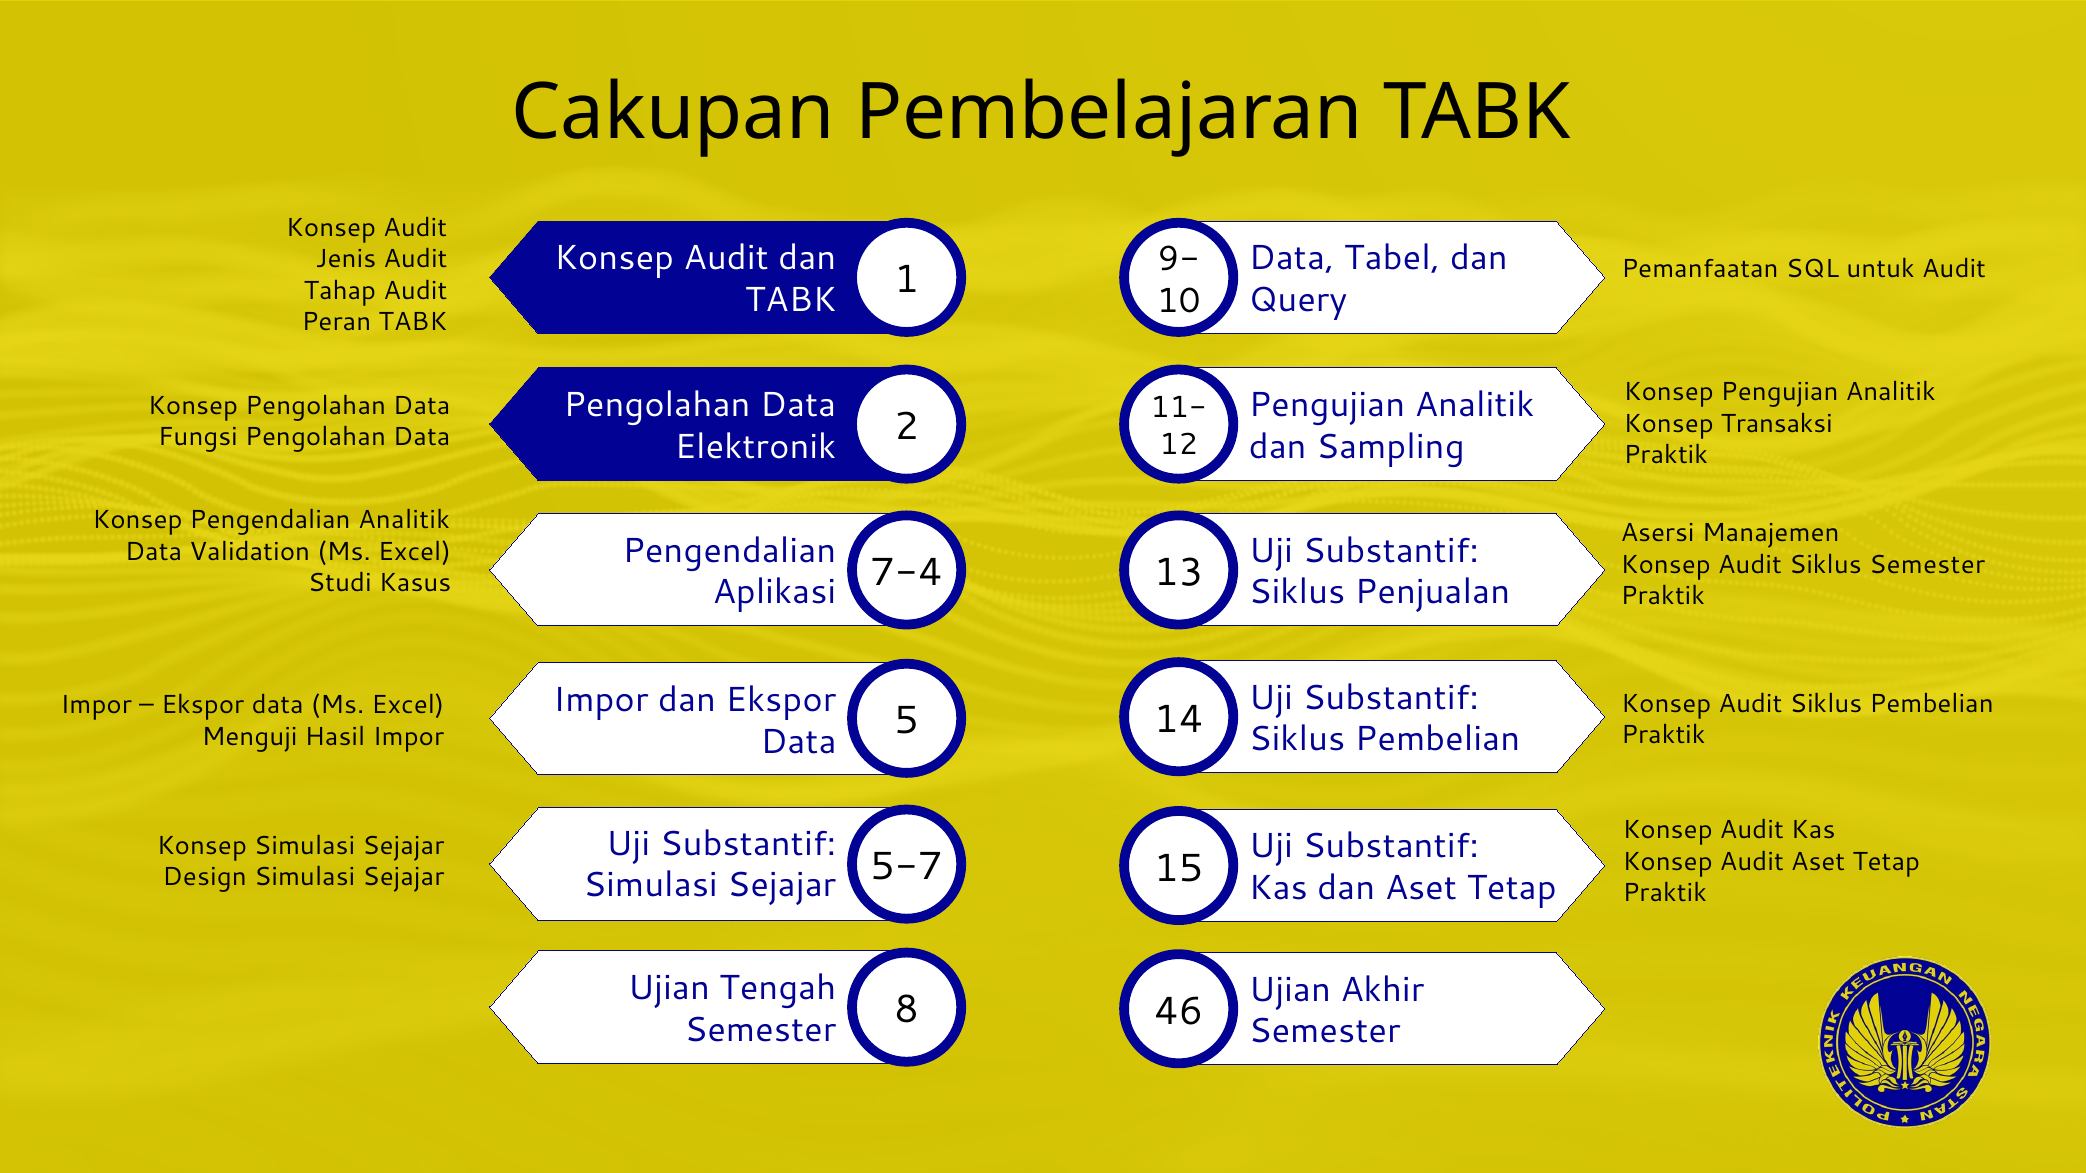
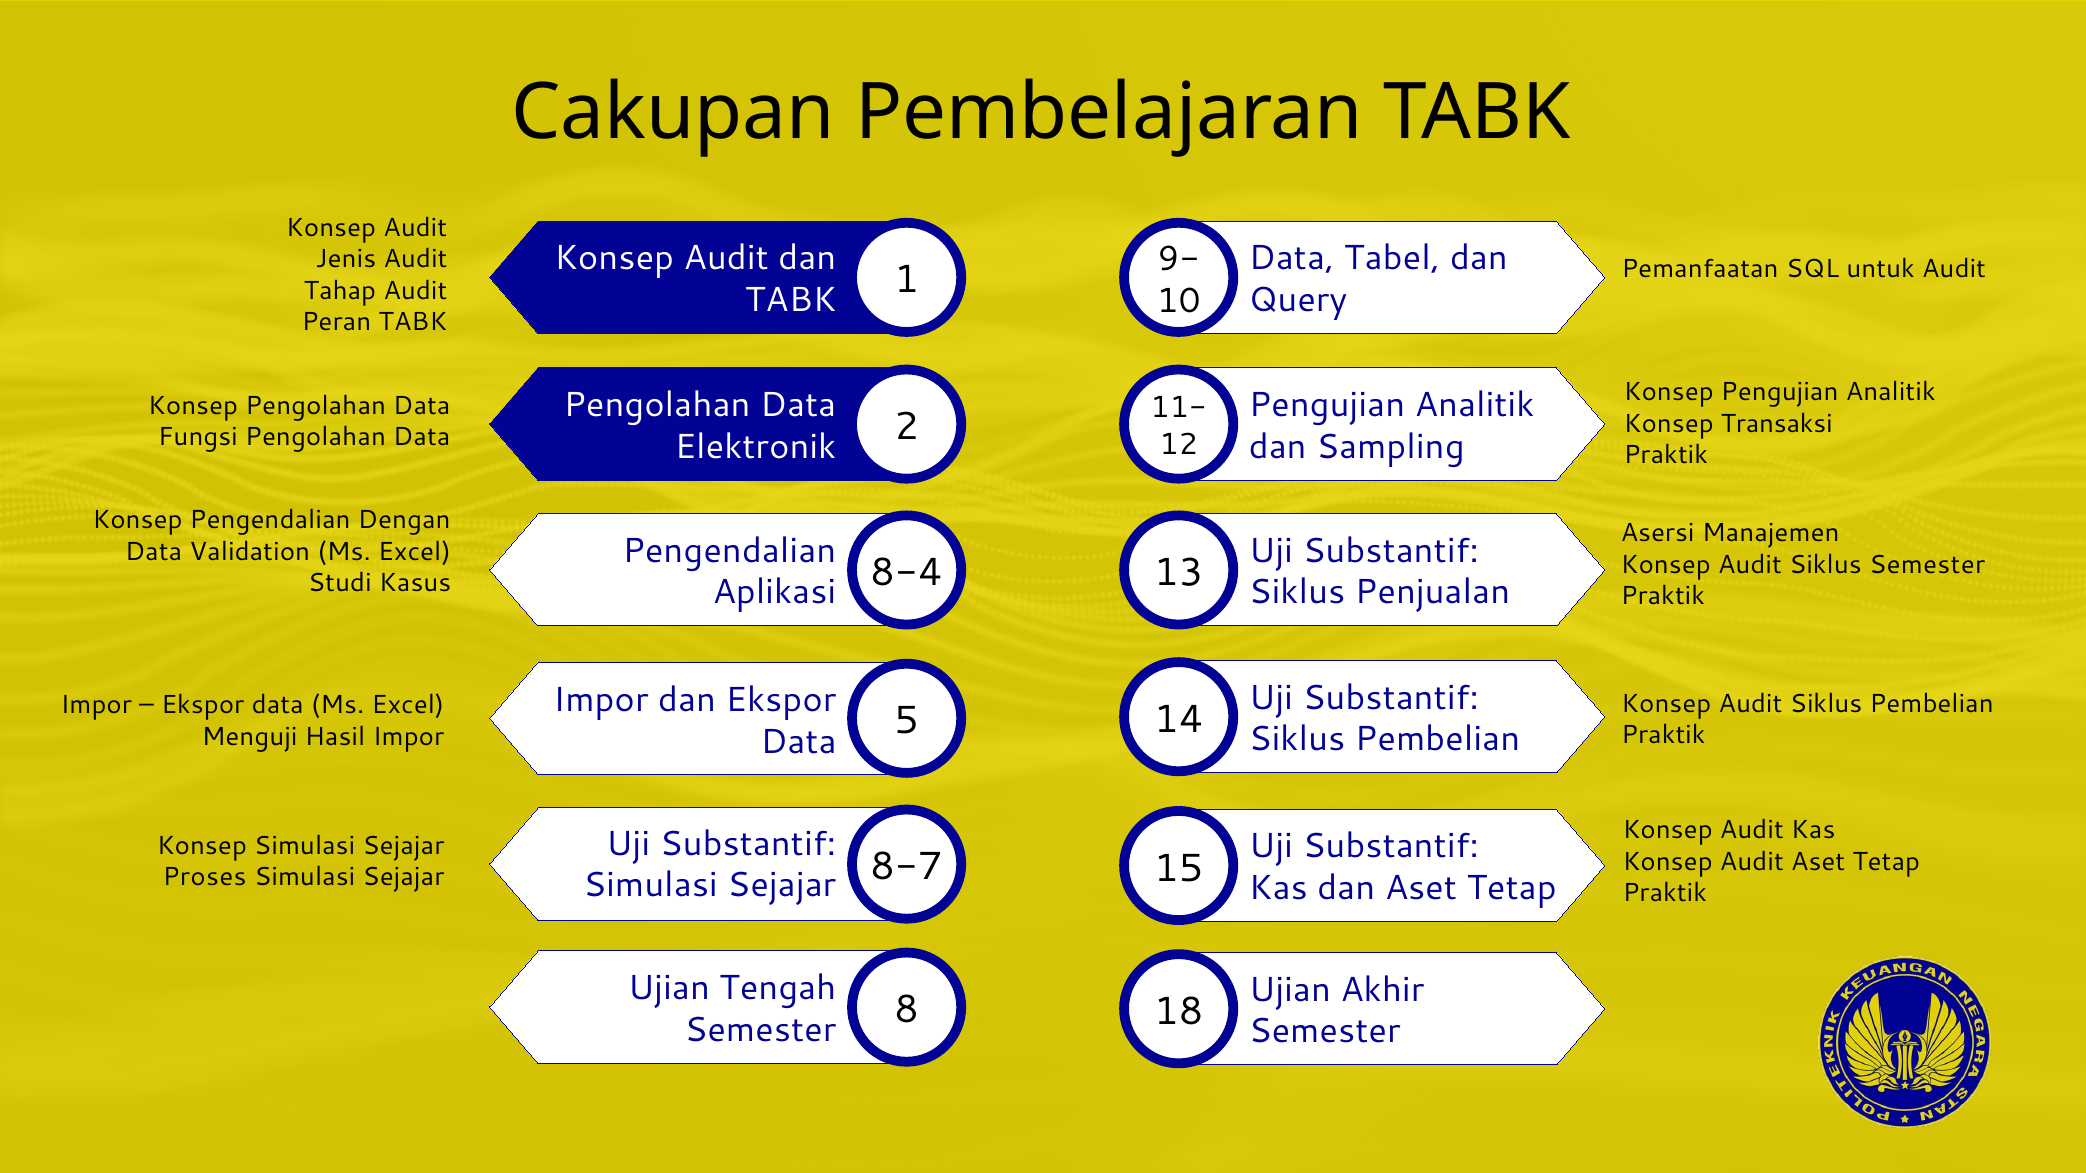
Pengendalian Analitik: Analitik -> Dengan (404, 520)
7-4: 7-4 -> 8-4 (906, 573)
5-7: 5-7 -> 8-7 (906, 867)
Design: Design -> Proses (205, 877)
46: 46 -> 18 (1179, 1012)
